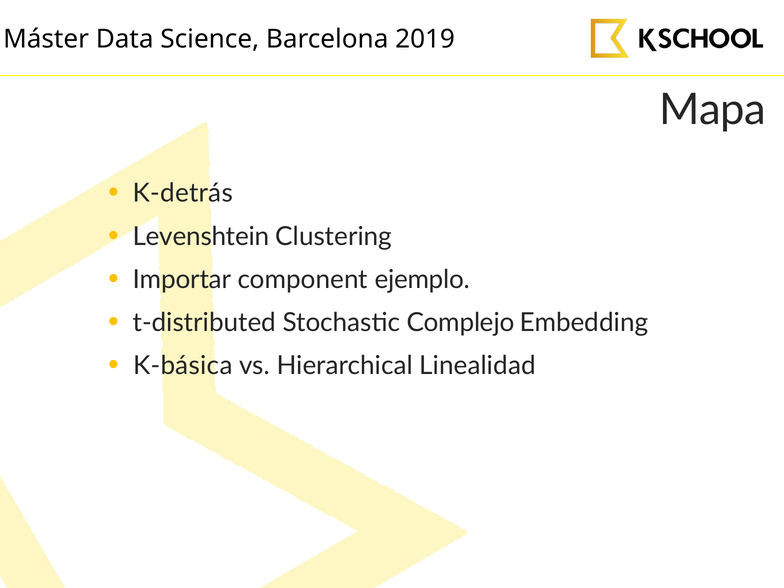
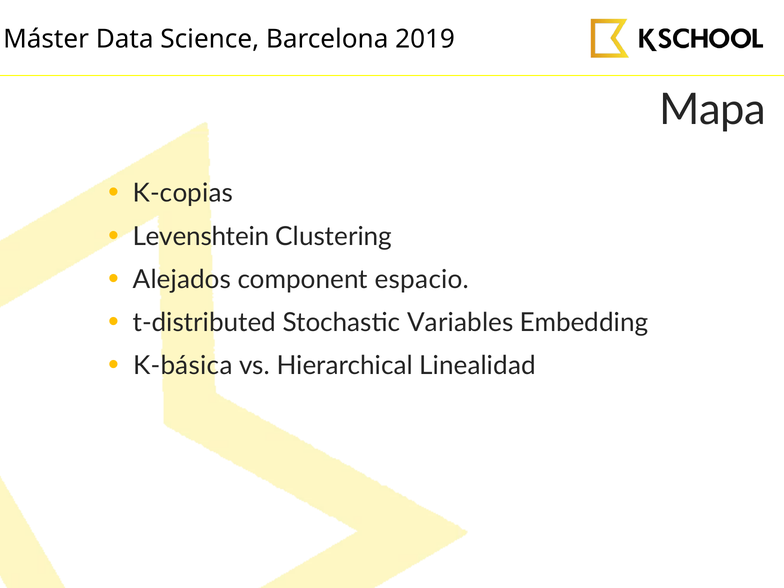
K-detrás: K-detrás -> K-copias (183, 193)
Importar: Importar -> Alejados (182, 280)
ejemplo: ejemplo -> espacio (422, 280)
Complejo: Complejo -> Variables (460, 323)
